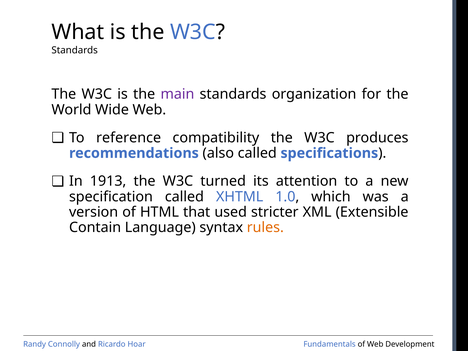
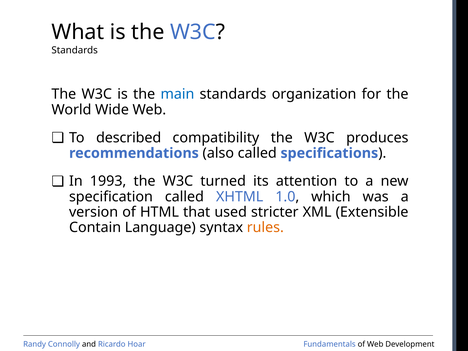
main colour: purple -> blue (177, 94)
reference: reference -> described (129, 138)
1913: 1913 -> 1993 (108, 181)
